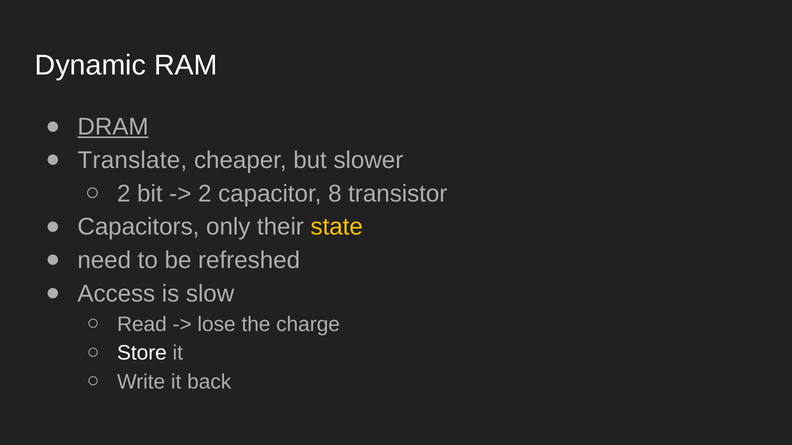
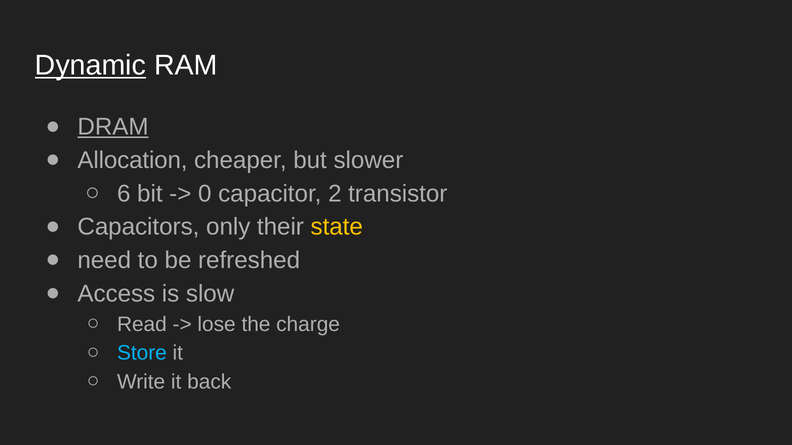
Dynamic underline: none -> present (91, 66)
Translate: Translate -> Allocation (133, 160)
2: 2 -> 6 (124, 194)
2: 2 -> 0 (205, 194)
8: 8 -> 2 (335, 194)
Store colour: white -> light blue (142, 353)
